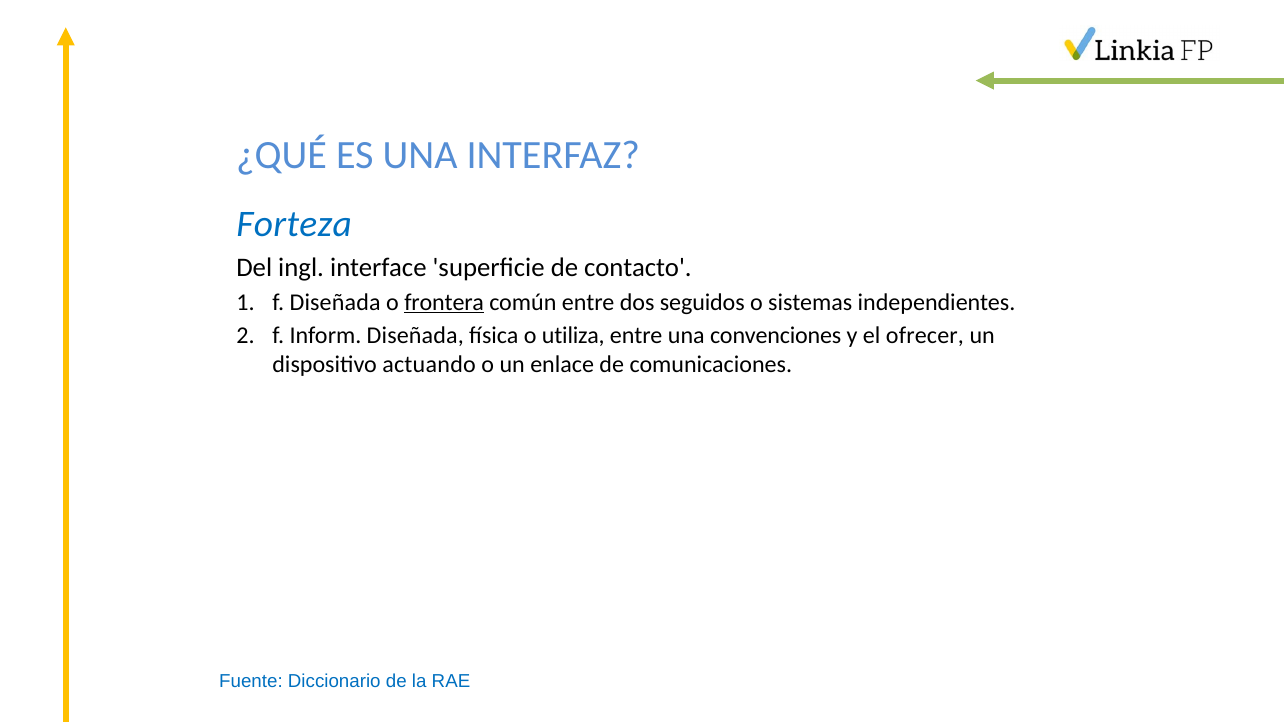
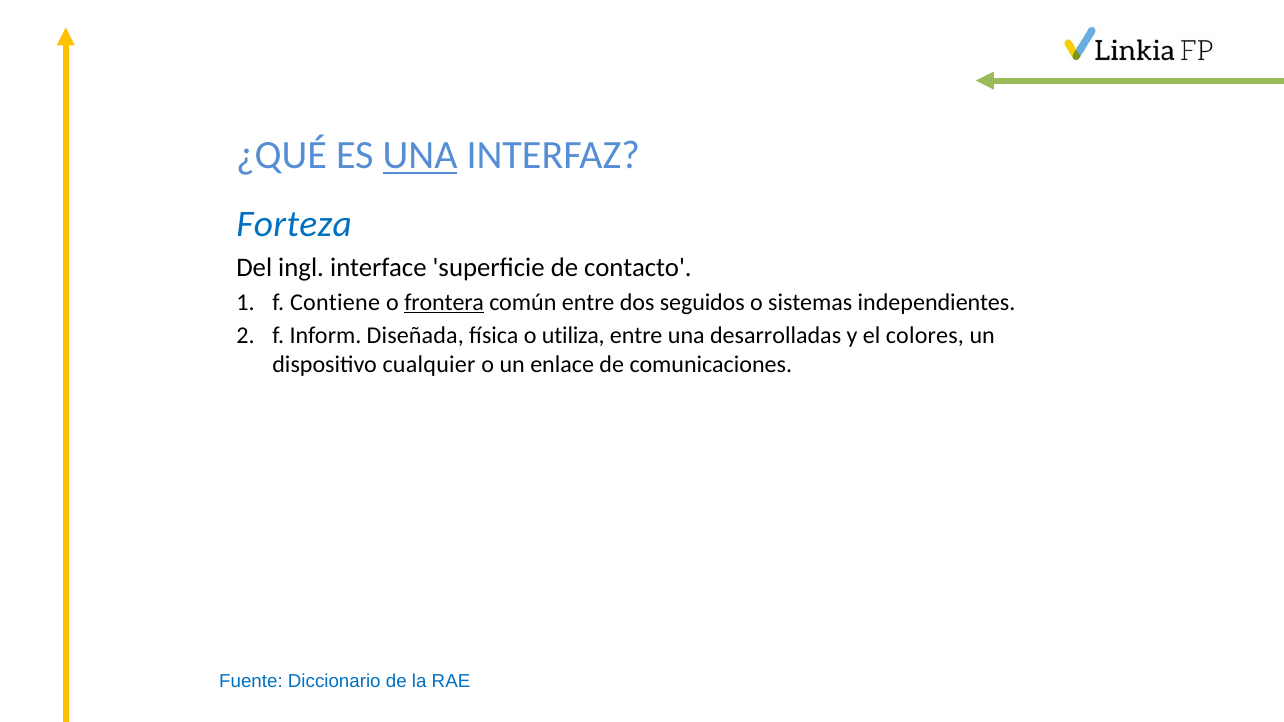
UNA underline: none -> present (420, 156)
f Diseñada: Diseñada -> Contiene (335, 302)
convenciones: convenciones -> desarrolladas (776, 336)
ofrecer: ofrecer -> colores (925, 336)
actuando: actuando -> cualquier (429, 365)
